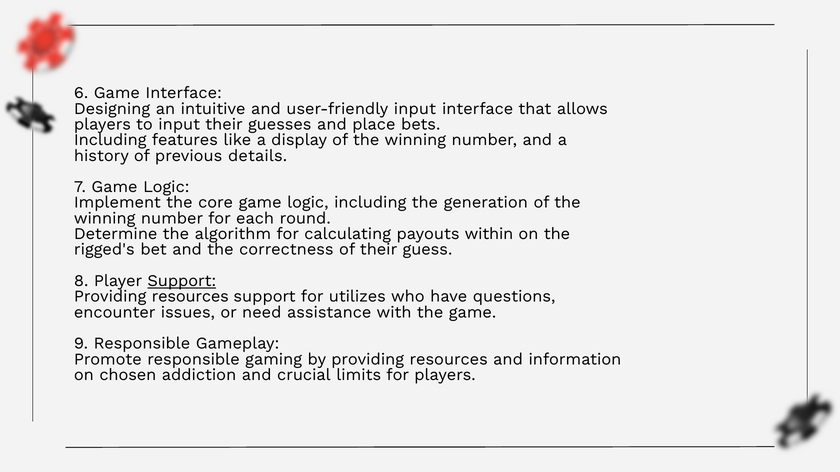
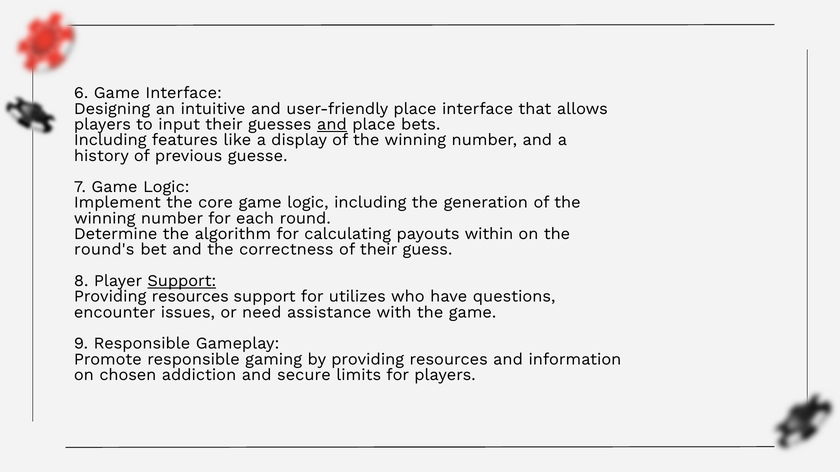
user-friendly input: input -> place (415, 109)
and underline: none -> present (332, 124)
details: details -> guesse (258, 156)
rigged's: rigged's -> round's (104, 250)
crucial: crucial -> secure (304, 375)
